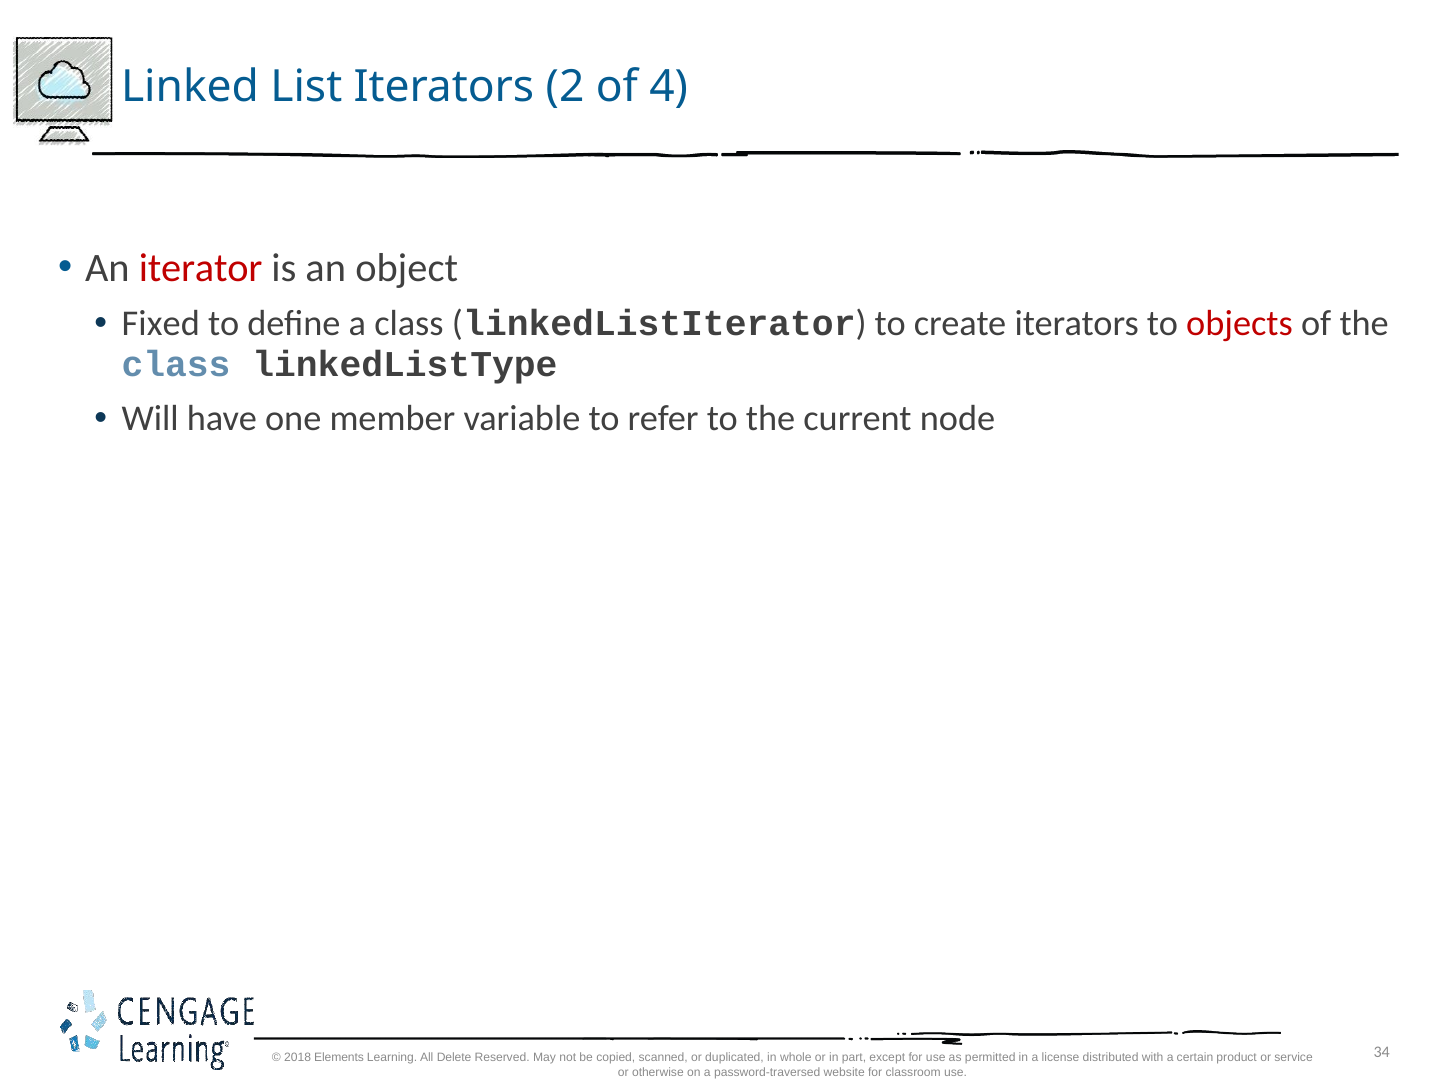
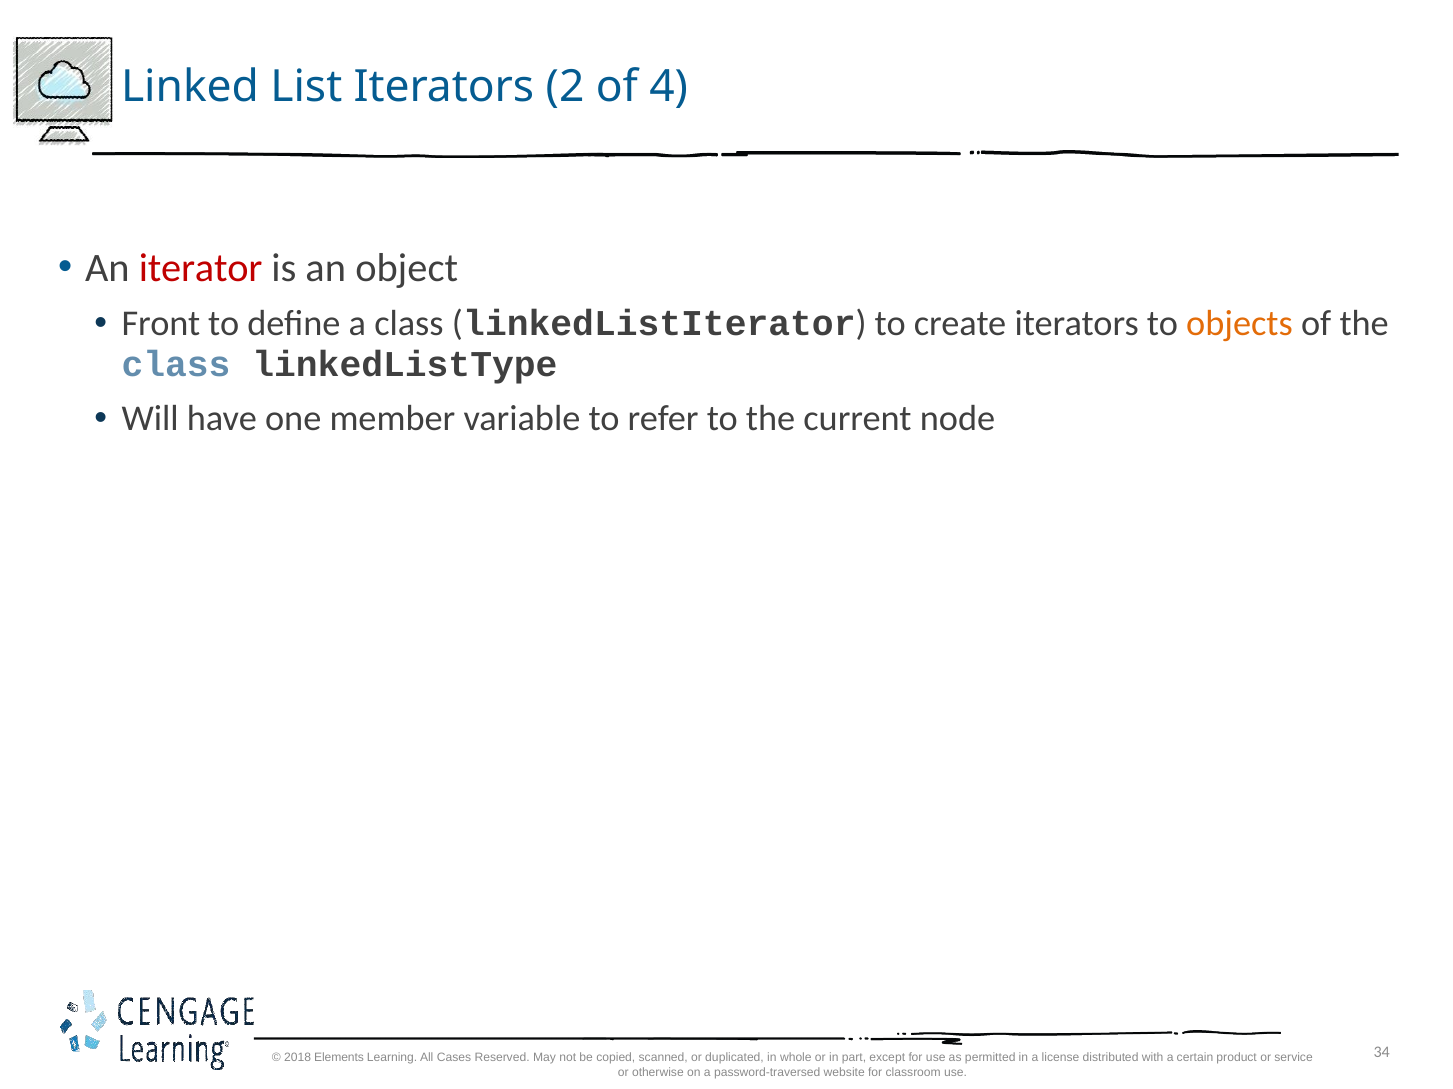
Fixed: Fixed -> Front (161, 324)
objects colour: red -> orange (1239, 324)
Delete: Delete -> Cases (454, 1058)
